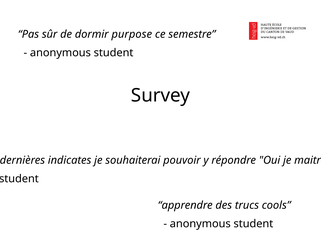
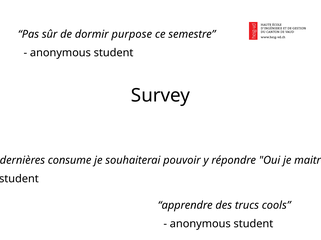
indicates: indicates -> consume (70, 161)
